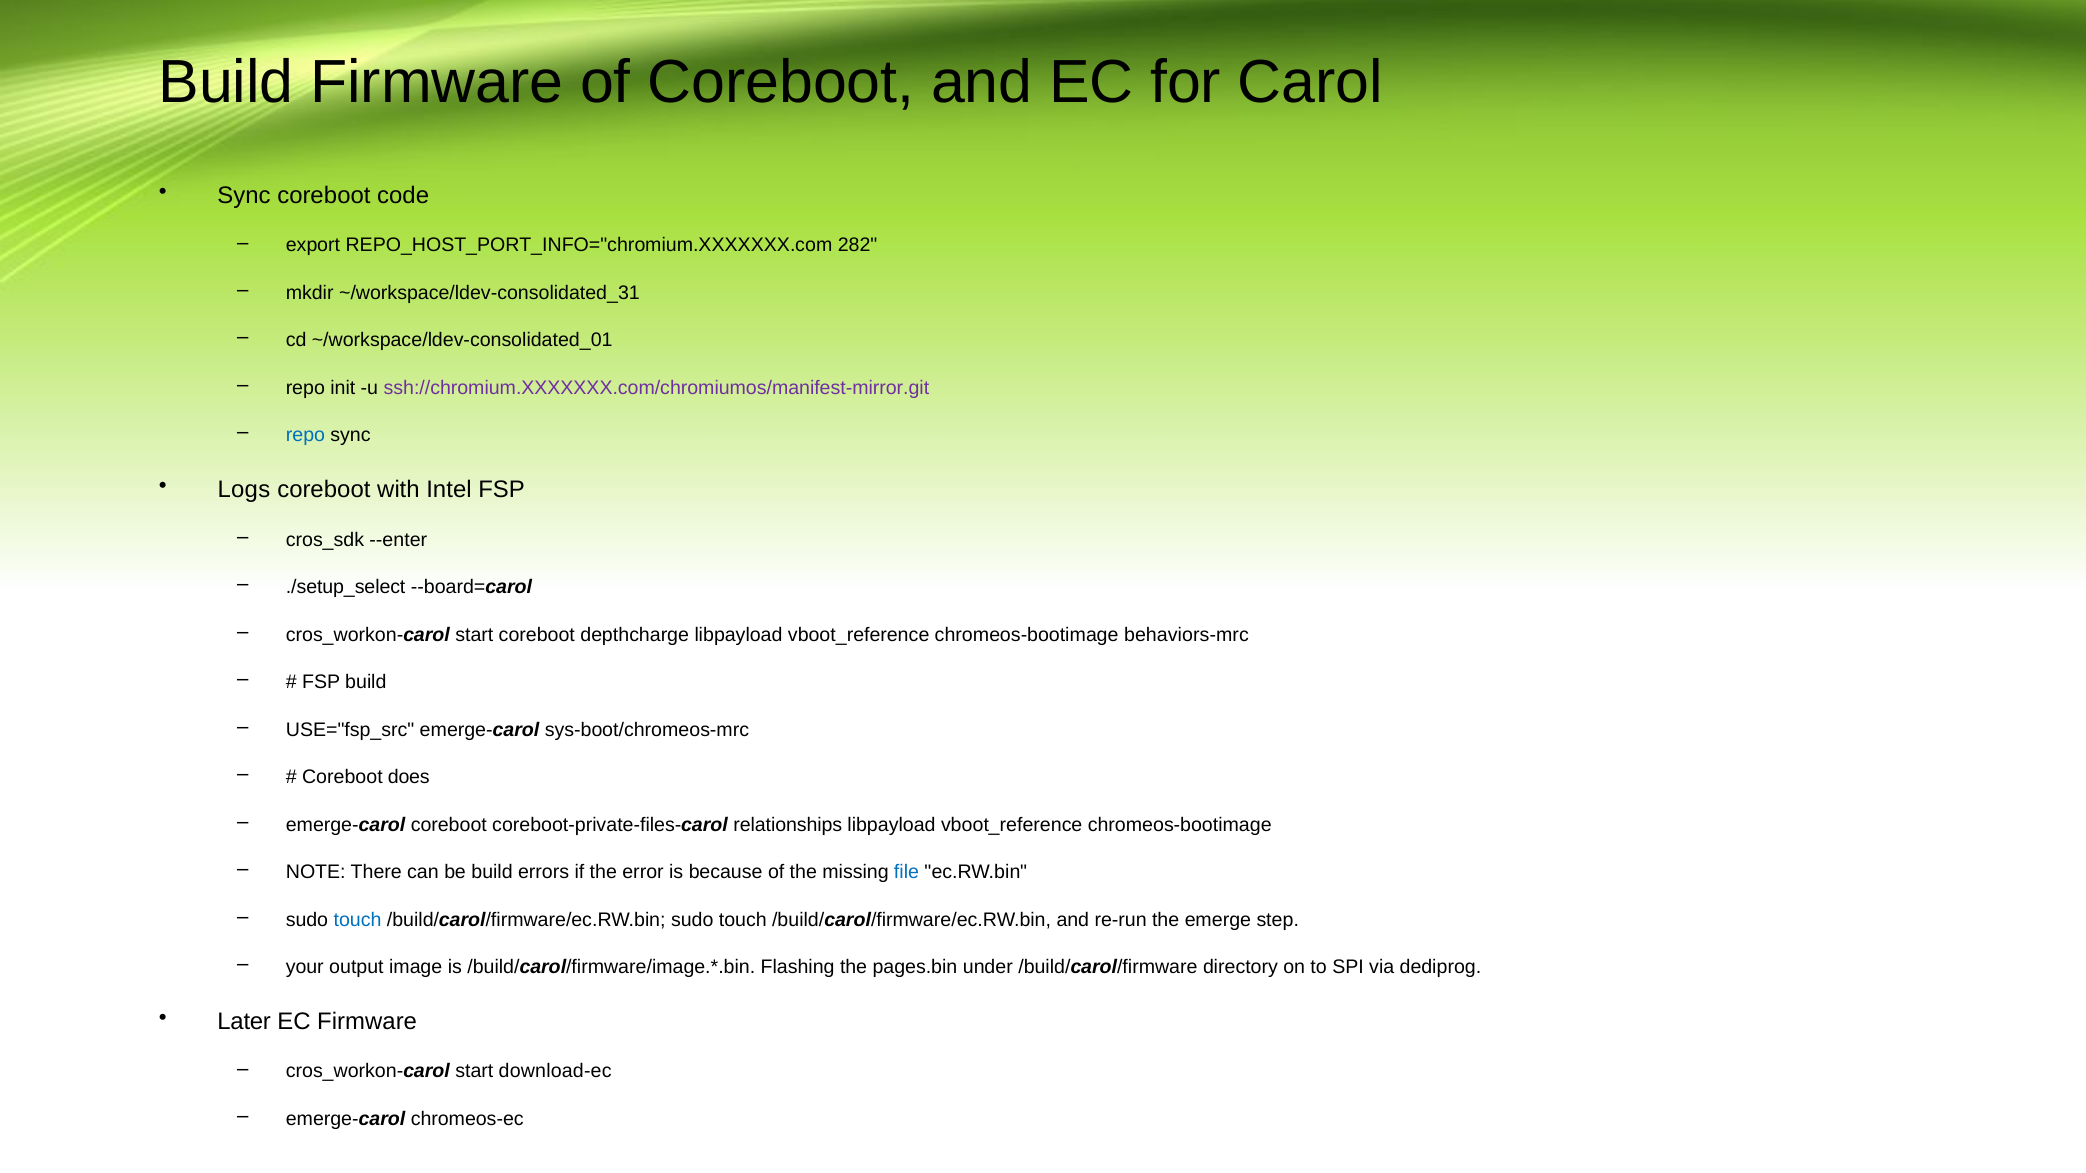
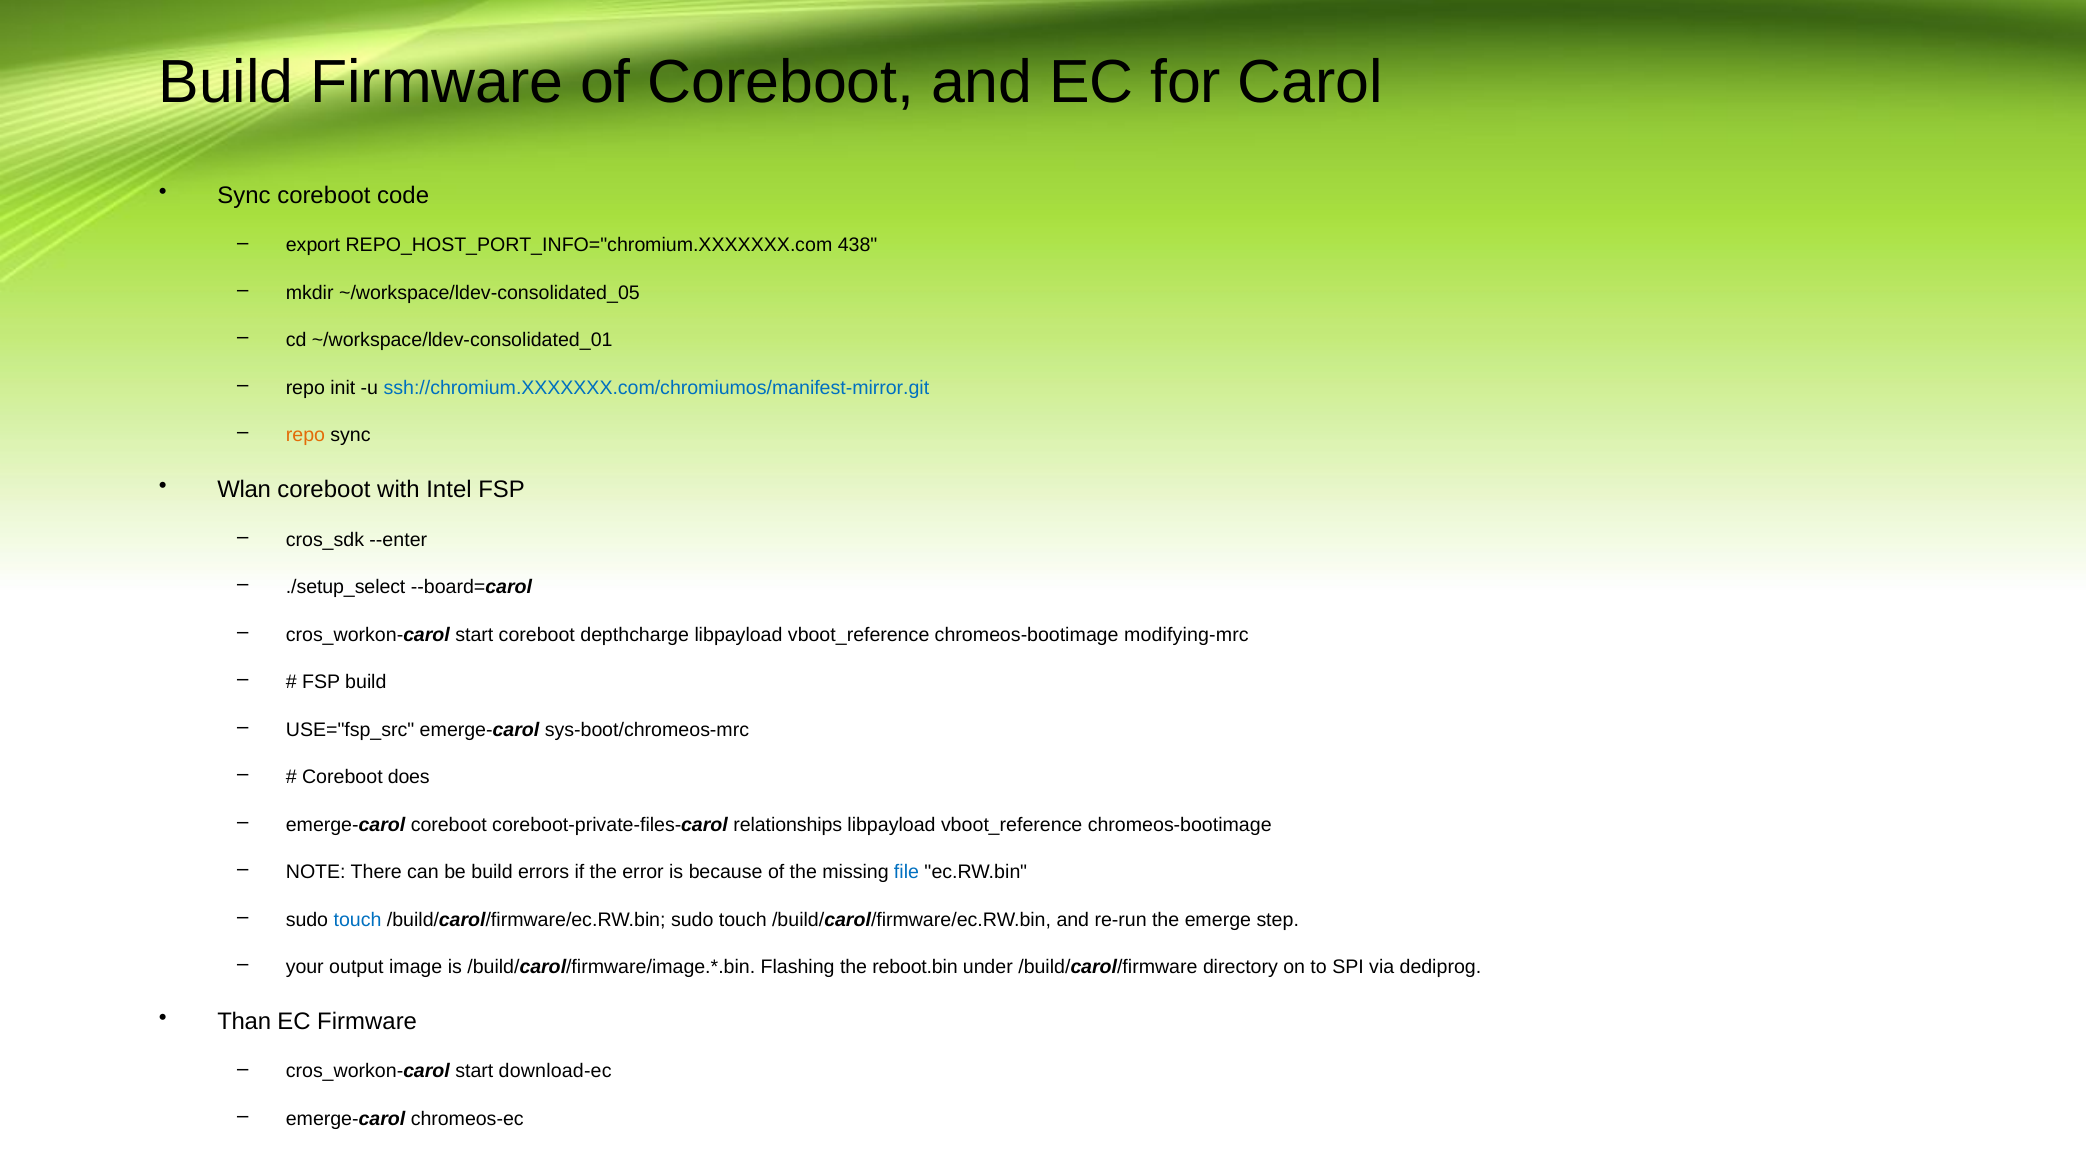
282: 282 -> 438 (858, 246)
~/workspace/ldev-consolidated_31: ~/workspace/ldev-consolidated_31 -> ~/workspace/ldev-consolidated_05 (489, 293)
ssh://chromium.XXXXXXX.com/chromiumos/manifest-mirror.git colour: purple -> blue (656, 388)
repo colour: blue -> orange (305, 436)
Logs: Logs -> Wlan (244, 490)
behaviors-mrc: behaviors-mrc -> modifying-mrc (1186, 635)
pages.bin: pages.bin -> reboot.bin (915, 967)
Later: Later -> Than (244, 1022)
